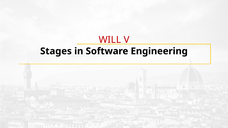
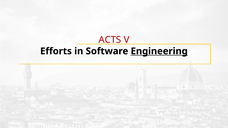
WILL: WILL -> ACTS (110, 40)
Stages: Stages -> Efforts (56, 51)
Engineering underline: none -> present (159, 51)
